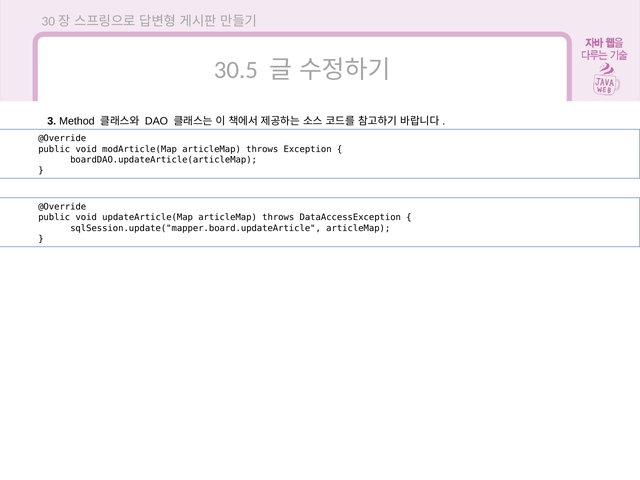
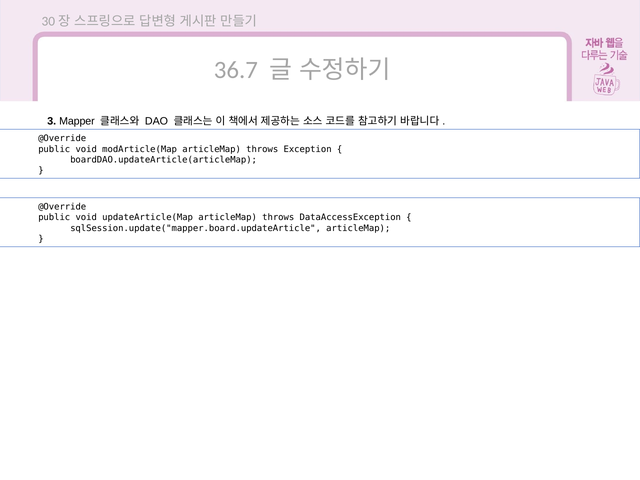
30.5: 30.5 -> 36.7 (236, 70)
Method: Method -> Mapper (77, 121)
